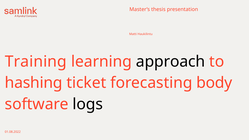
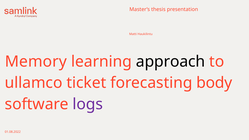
Training: Training -> Memory (36, 62)
hashing: hashing -> ullamco (34, 83)
logs colour: black -> purple (88, 104)
